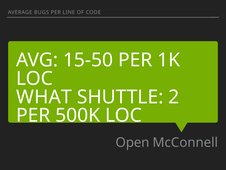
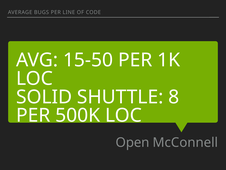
WHAT: WHAT -> SOLID (44, 97)
2: 2 -> 8 (174, 97)
